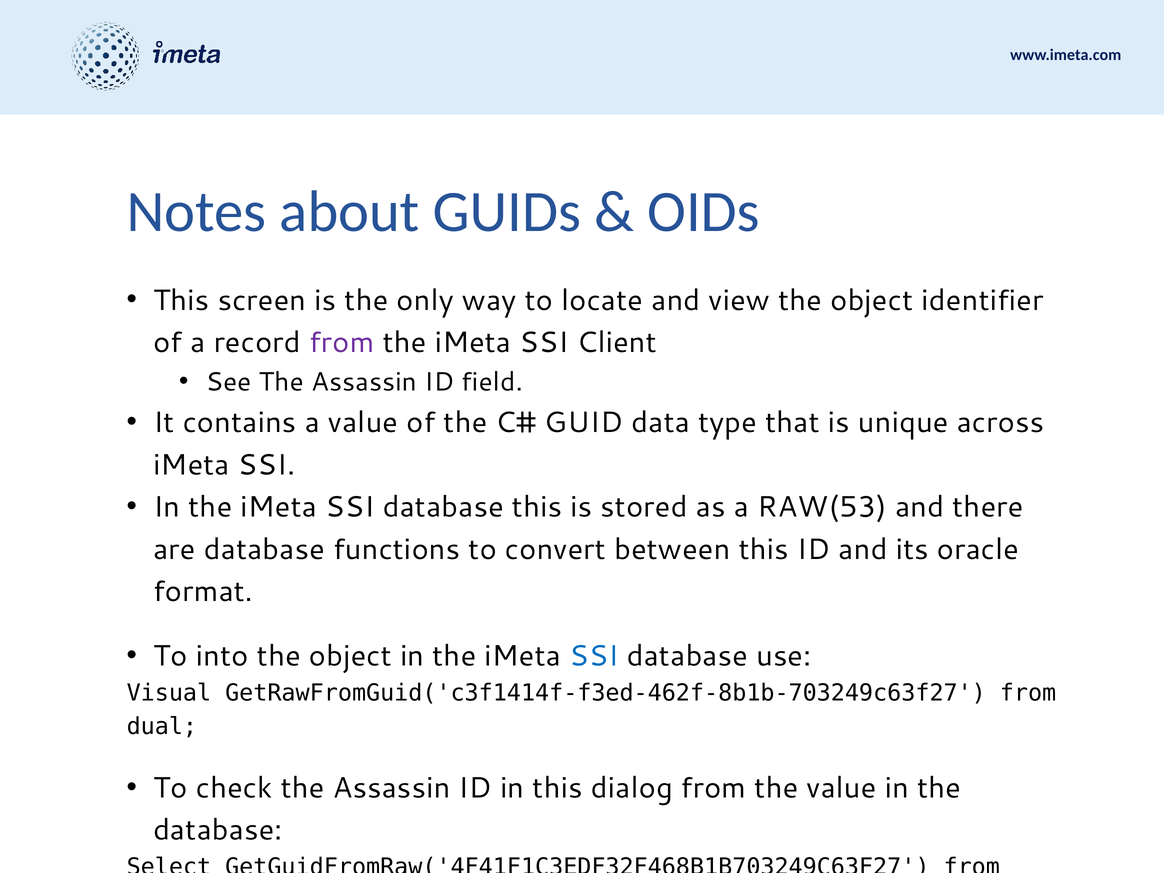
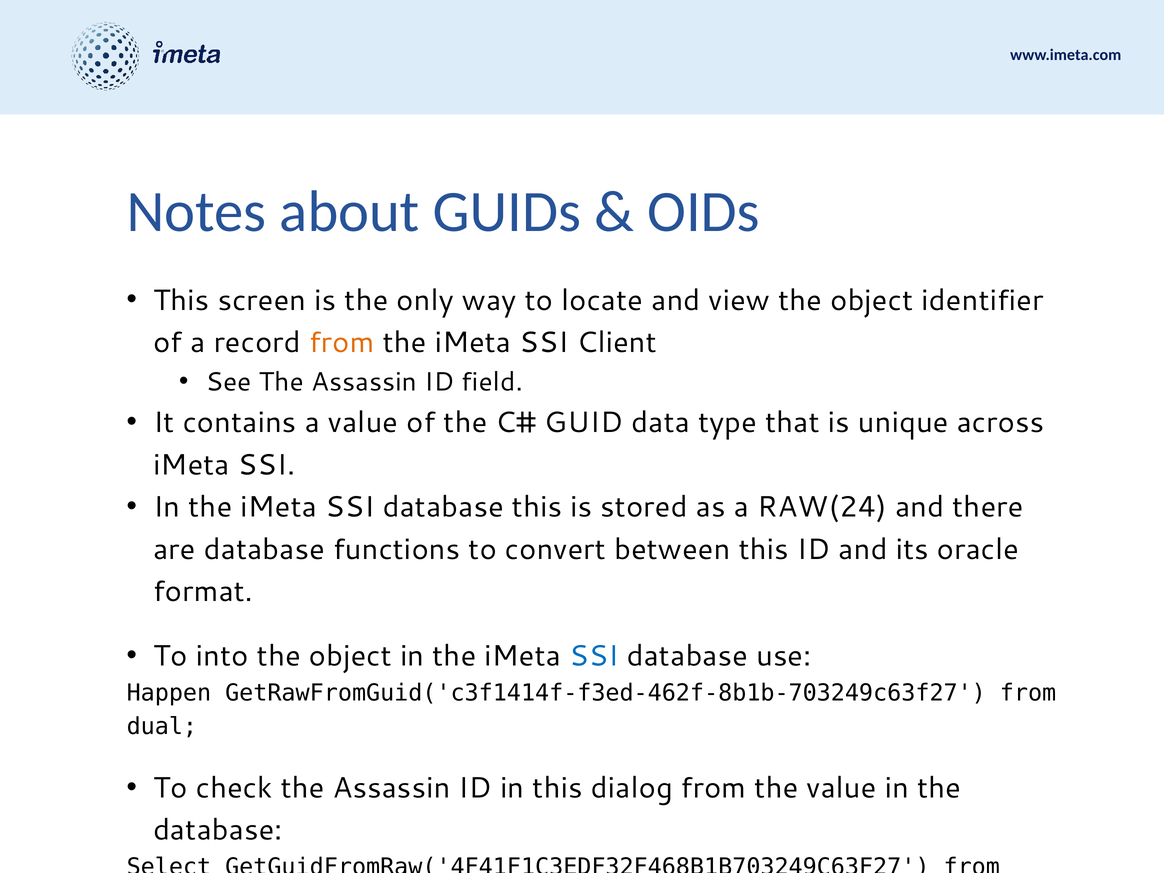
from colour: purple -> orange (342, 343)
RAW(53: RAW(53 -> RAW(24 (822, 507)
Visual: Visual -> Happen (169, 693)
